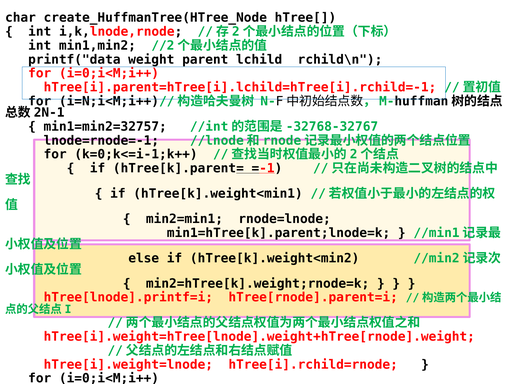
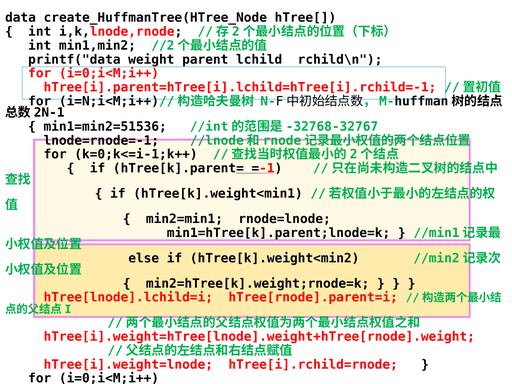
char: char -> data (21, 18)
min1=min2=32757: min1=min2=32757 -> min1=min2=51536 (105, 127)
hTree[lnode].printf=i: hTree[lnode].printf=i -> hTree[lnode].lchild=i (128, 297)
